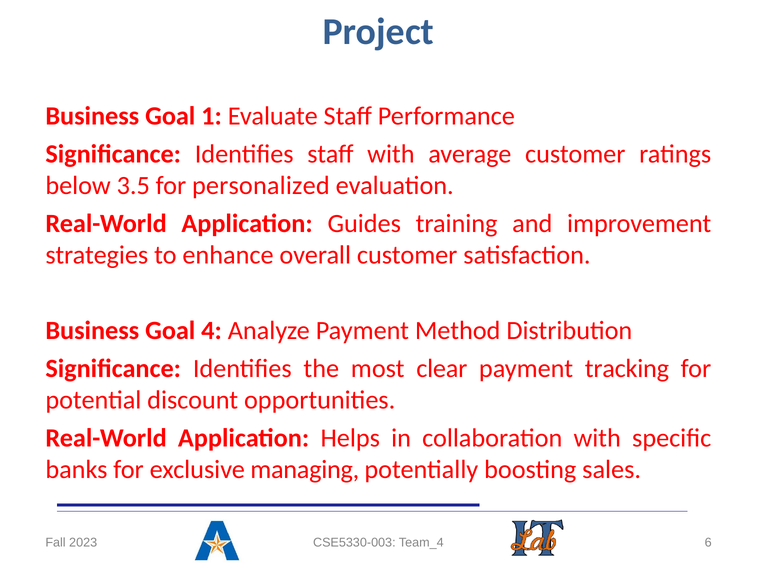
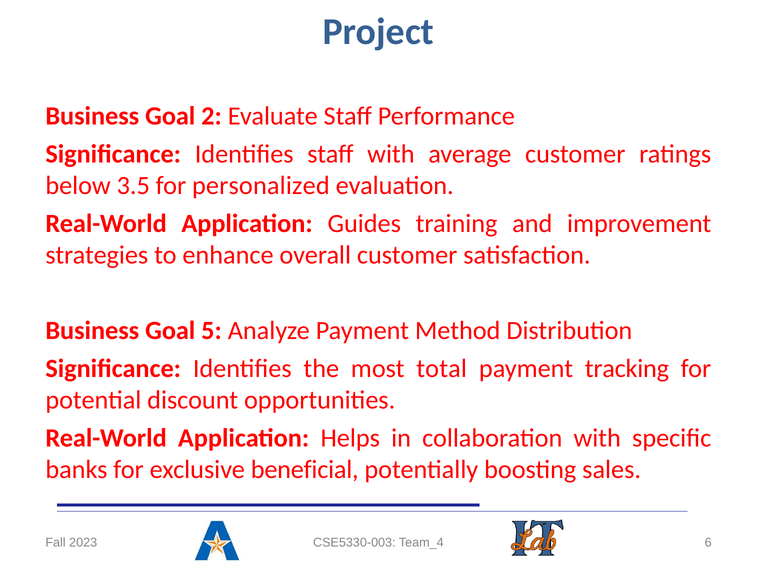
1: 1 -> 2 (212, 116)
4: 4 -> 5 (212, 330)
clear: clear -> total (442, 368)
managing: managing -> beneficial (305, 469)
